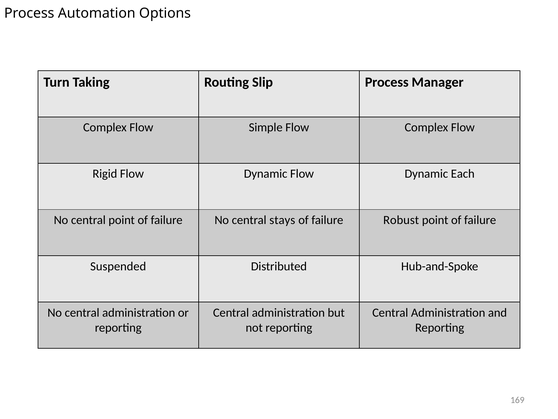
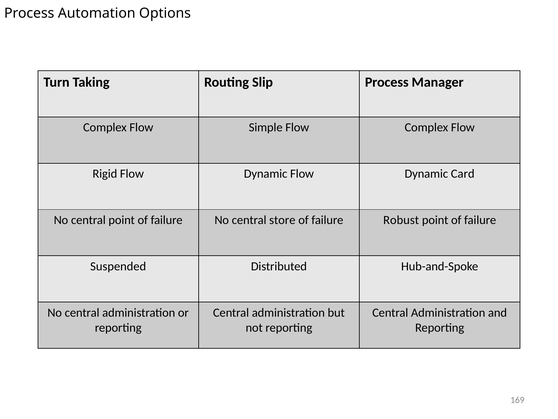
Each: Each -> Card (463, 174)
stays: stays -> store (282, 220)
